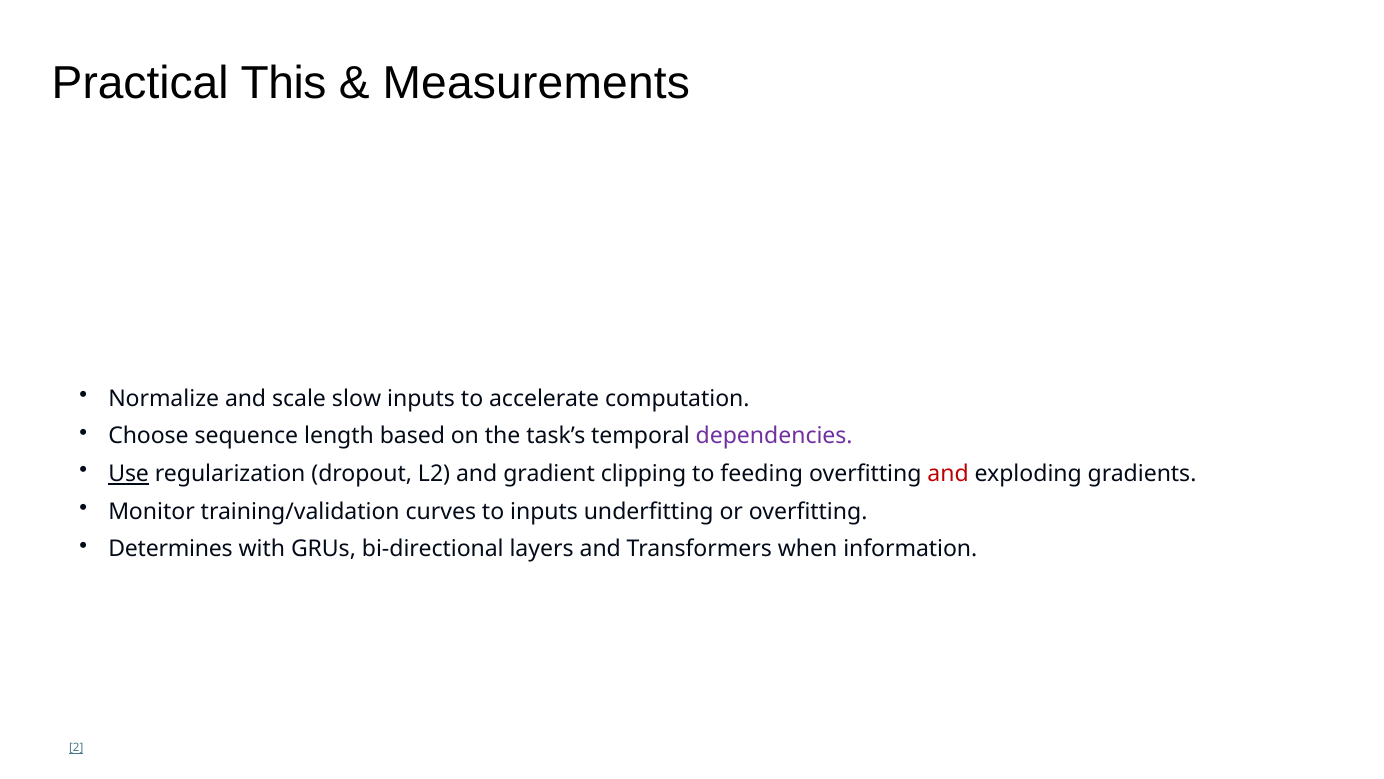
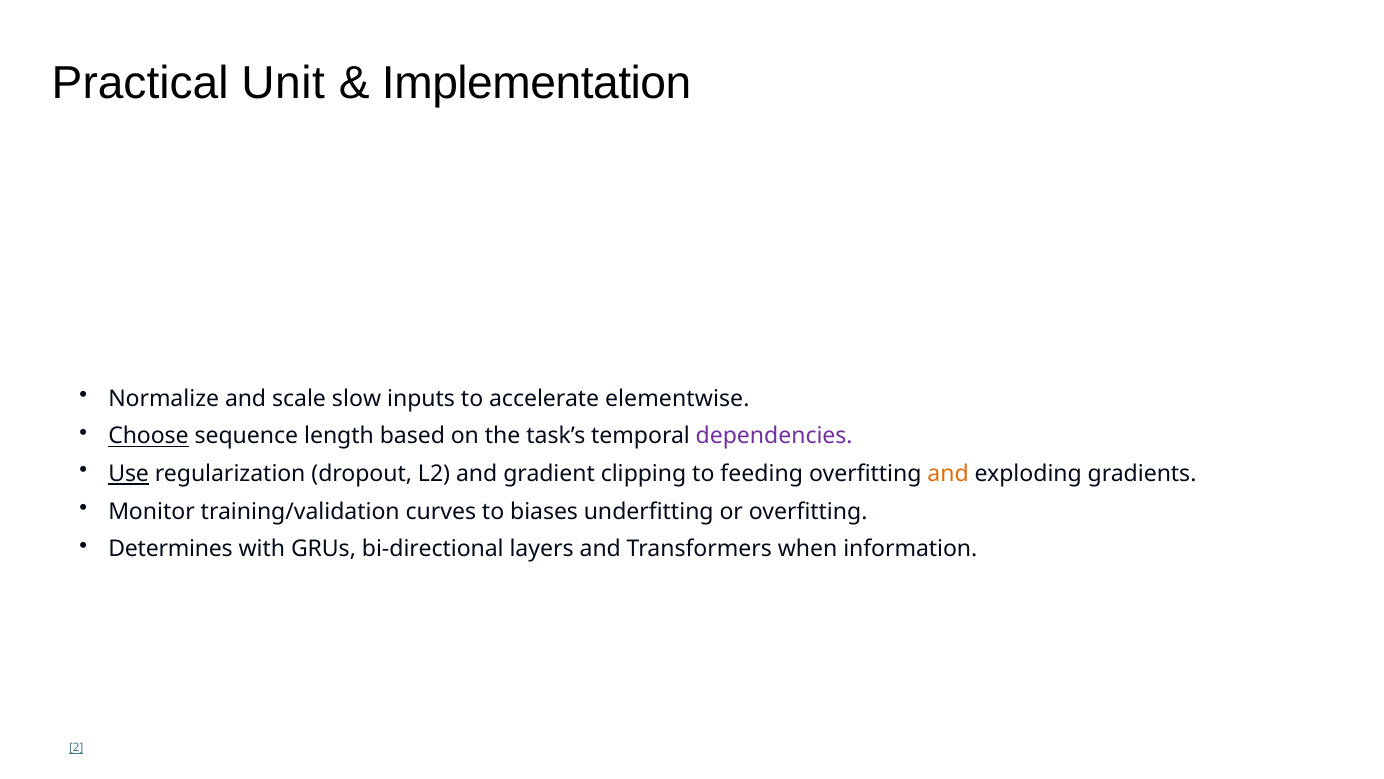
This: This -> Unit (283, 83)
Measurements: Measurements -> Implementation (537, 83)
computation: computation -> elementwise (677, 398)
Choose underline: none -> present (148, 436)
and colour: red -> orange (948, 474)
to inputs: inputs -> biases (544, 511)
